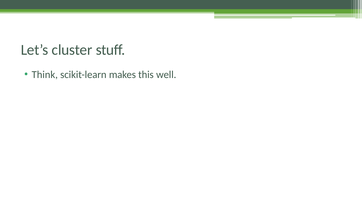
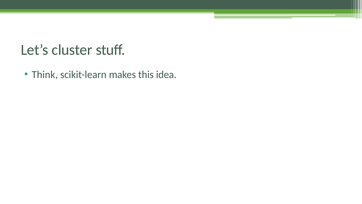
well: well -> idea (166, 75)
